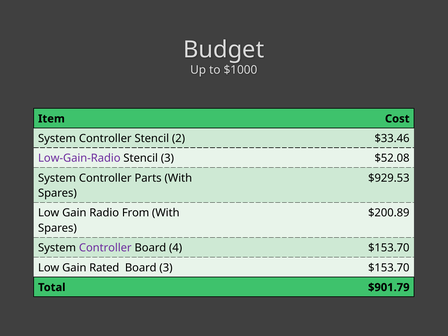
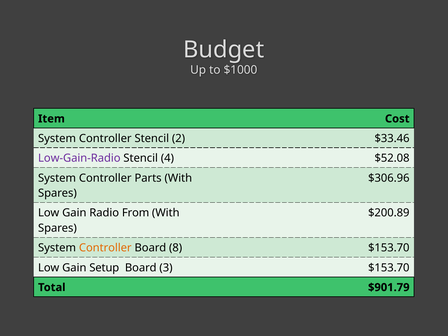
Stencil 3: 3 -> 4 (167, 158)
$929.53: $929.53 -> $306.96 (389, 178)
Controller colour: purple -> orange (105, 248)
4: 4 -> 8 (176, 248)
Rated: Rated -> Setup (104, 268)
